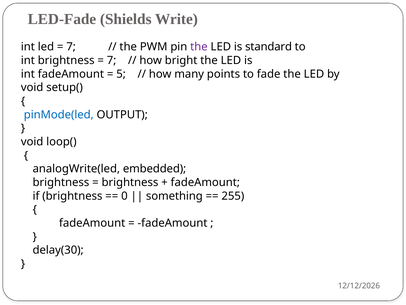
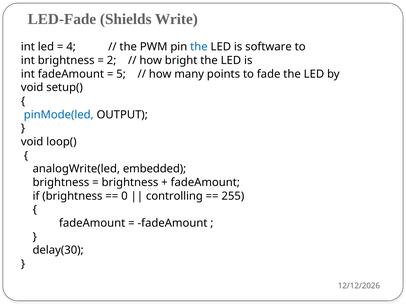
7: 7 -> 4 (71, 47)
the colour: purple -> blue (199, 47)
standard: standard -> software (268, 47)
7: 7 -> 2 (112, 60)
something: something -> controlling (174, 196)
